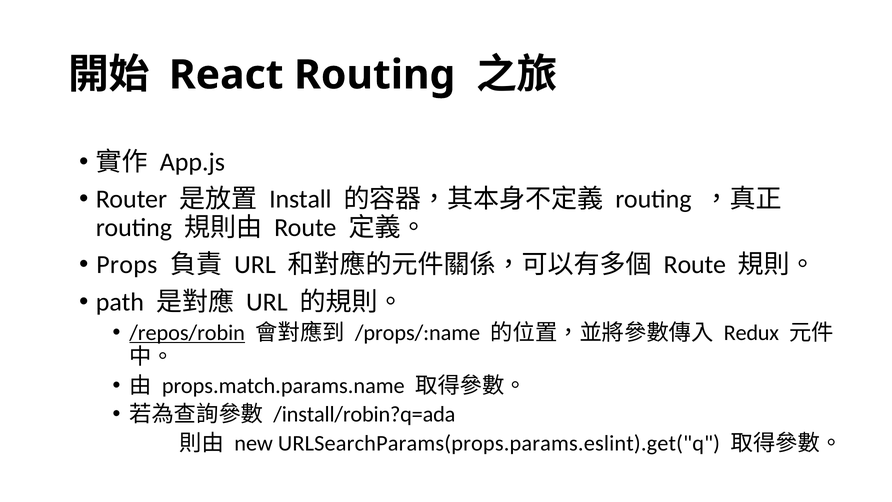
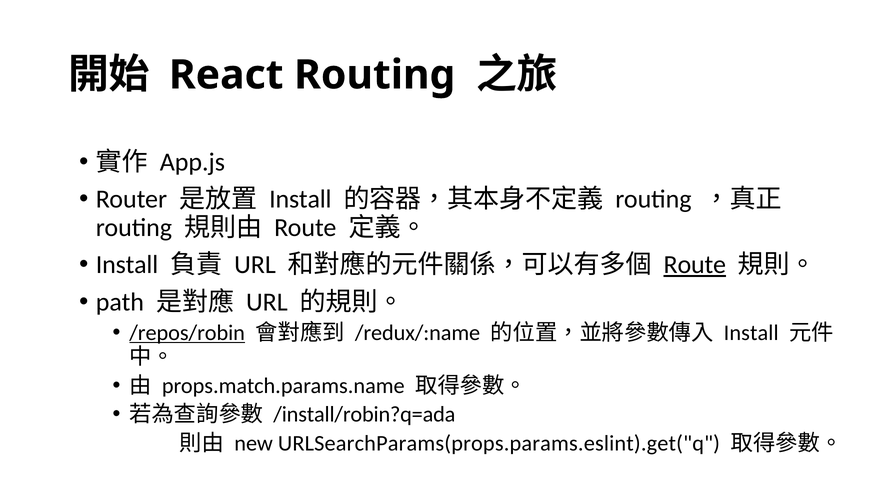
Props: Props -> Install (127, 265)
Route underline: none -> present (695, 265)
/props/:name: /props/:name -> /redux/:name (418, 333)
Redux: Redux -> Install (751, 333)
